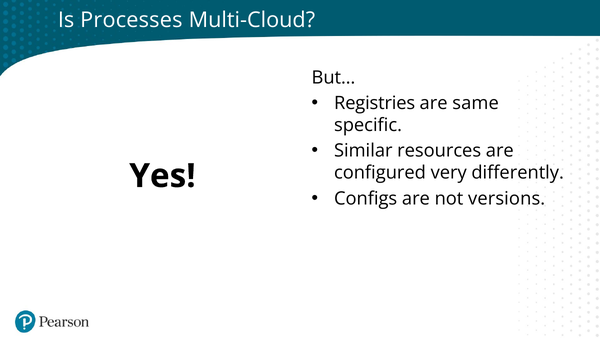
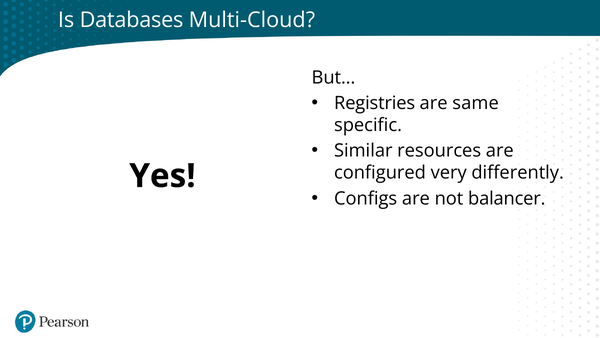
Processes: Processes -> Databases (132, 20)
versions: versions -> balancer (507, 198)
